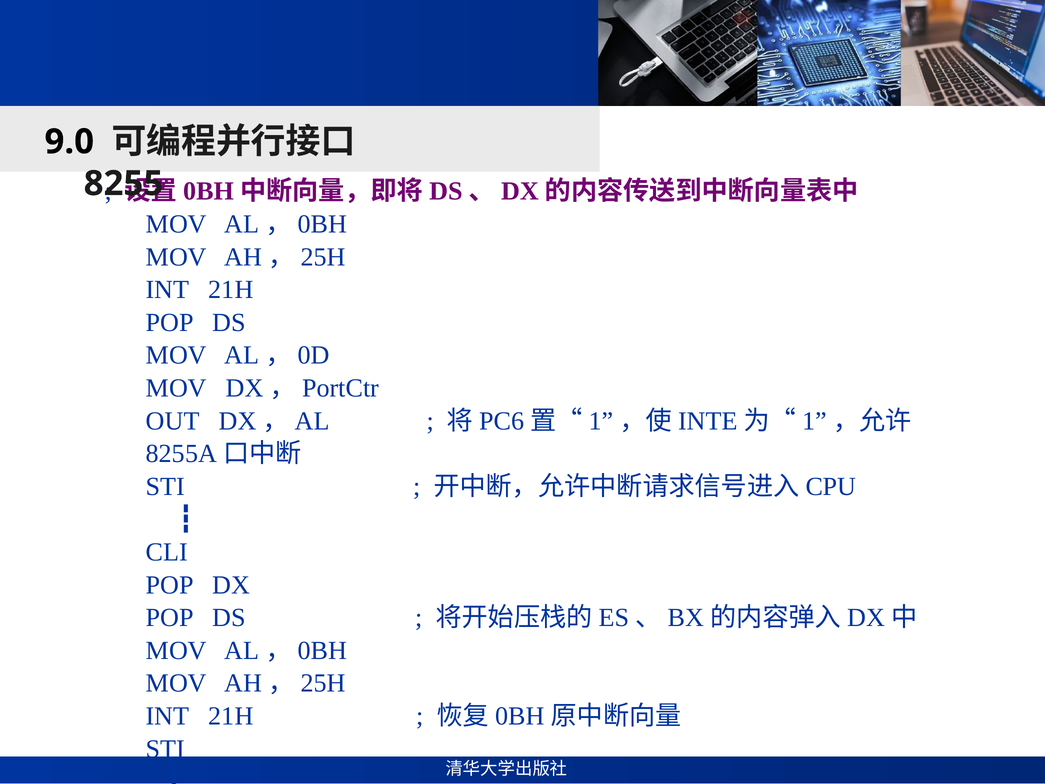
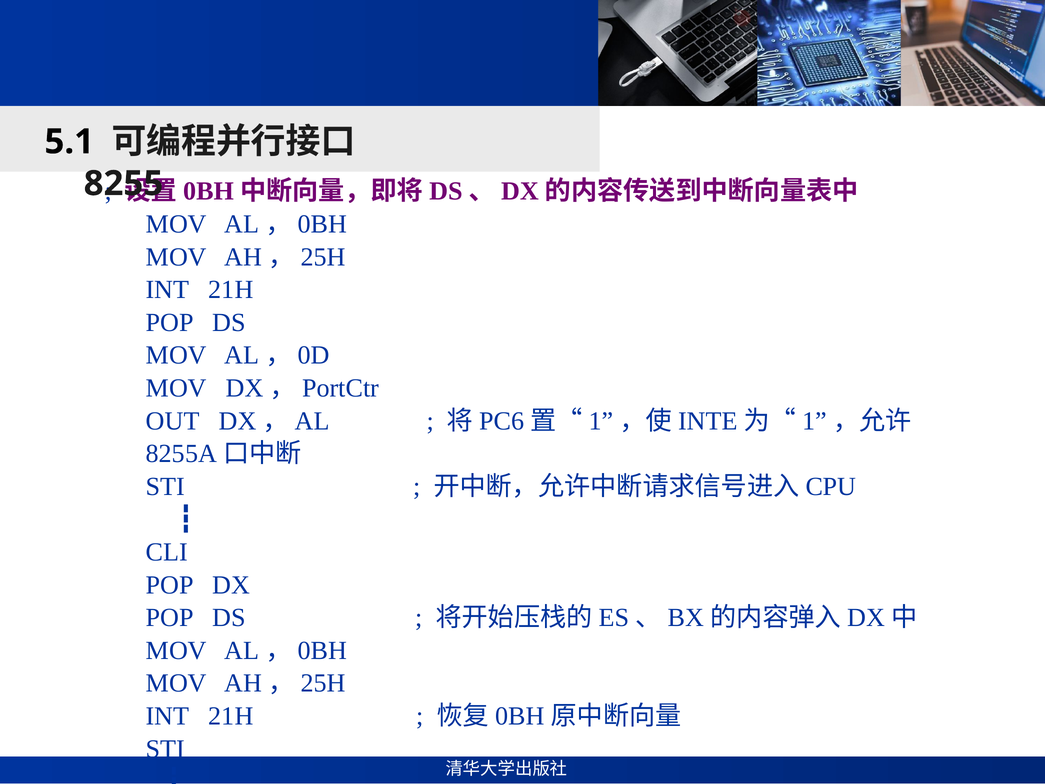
9.0: 9.0 -> 5.1 (69, 142)
